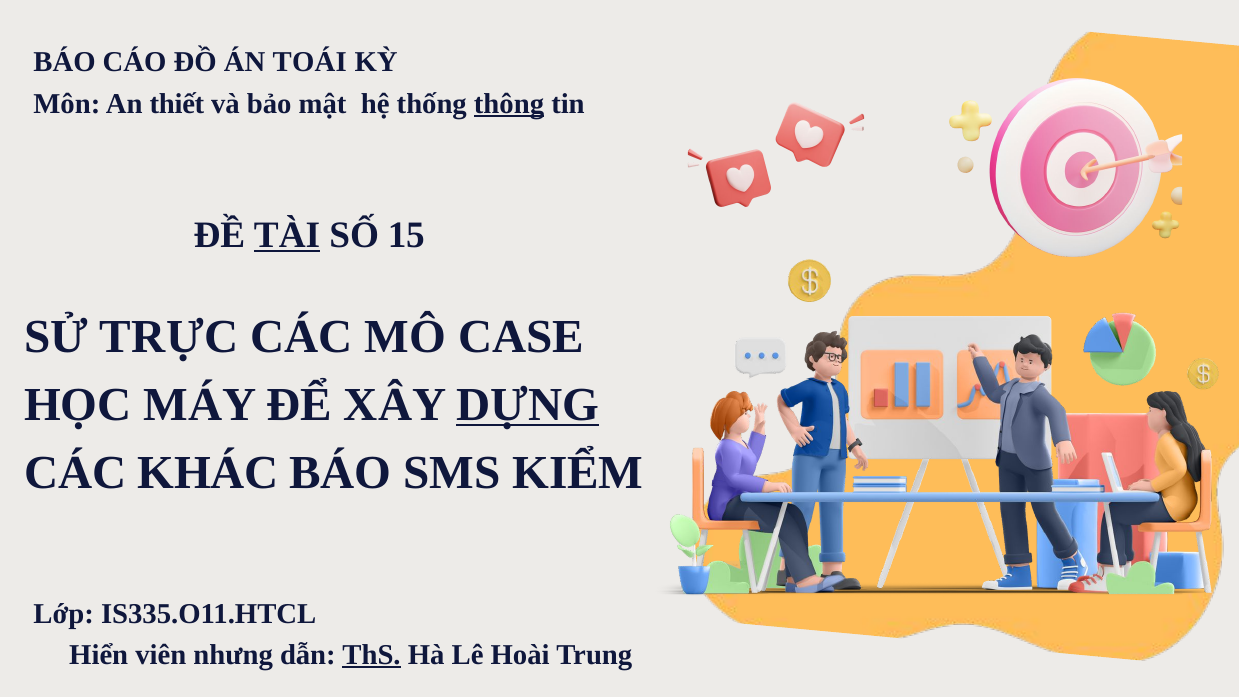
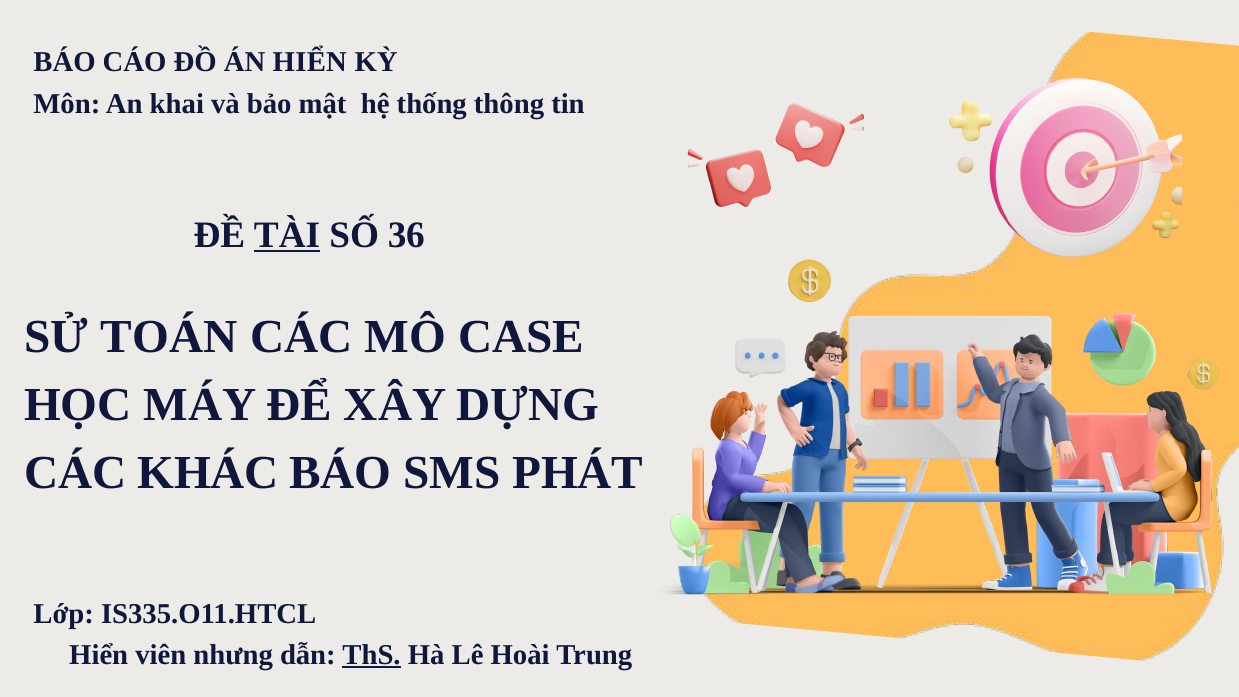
ÁN TOÁI: TOÁI -> HIỂN (310, 62)
thiết: thiết -> khai (177, 104)
thông underline: present -> none (509, 104)
15: 15 -> 36 (406, 235)
TRỰC: TRỰC -> TOÁN (169, 336)
DỰNG underline: present -> none (528, 405)
KIỂM: KIỂM -> PHÁT (578, 473)
